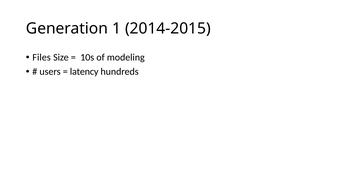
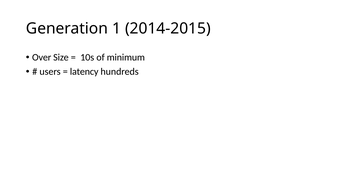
Files: Files -> Over (42, 57)
modeling: modeling -> minimum (126, 57)
